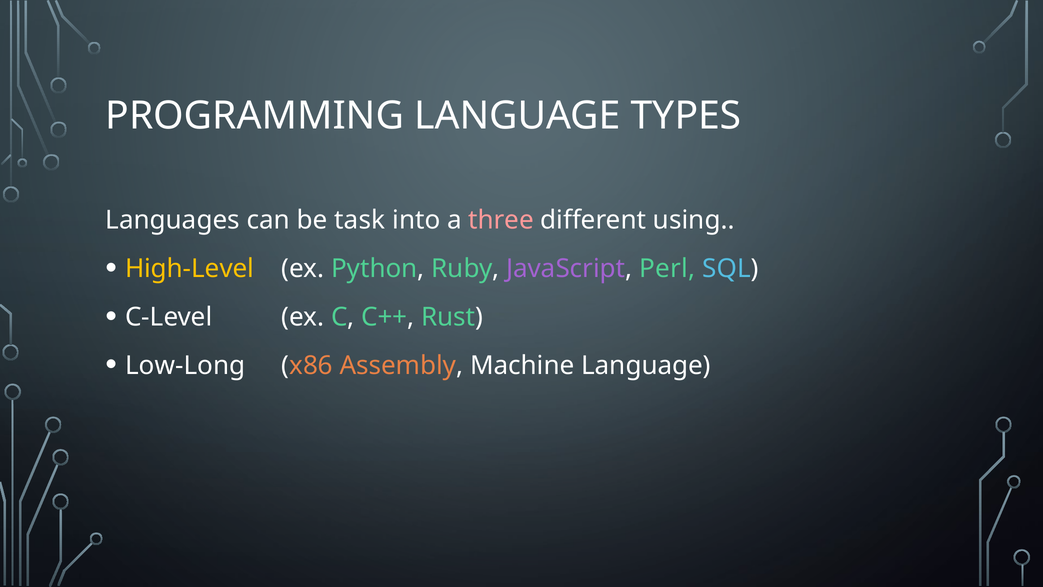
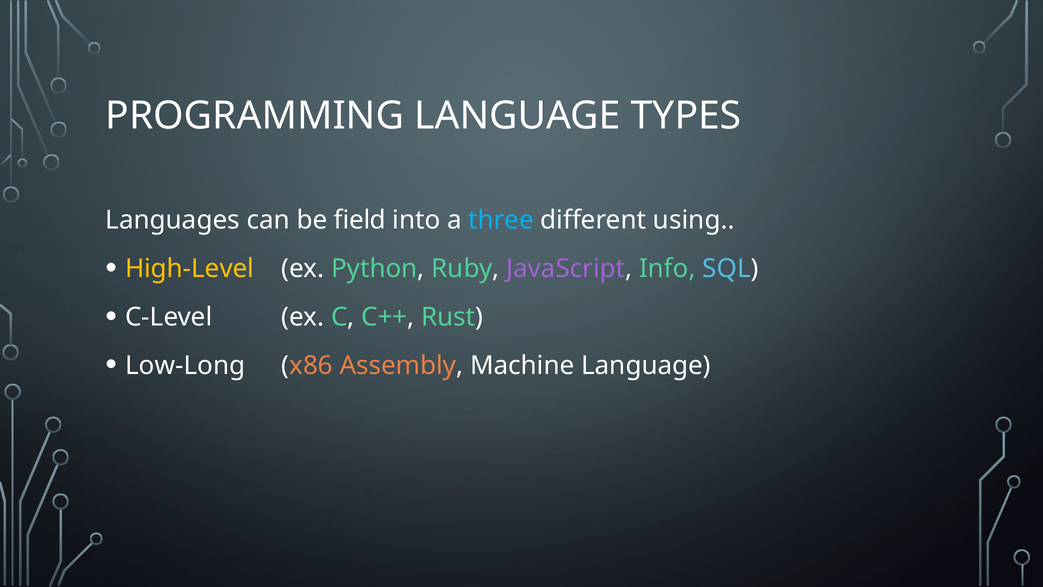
task: task -> field (360, 220)
three colour: pink -> light blue (501, 220)
Perl: Perl -> Info (667, 269)
